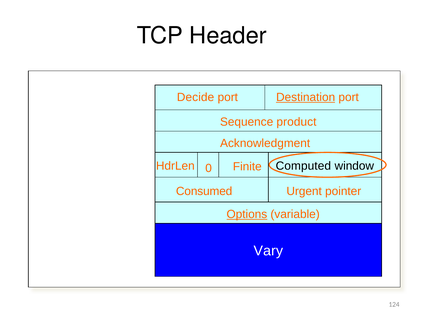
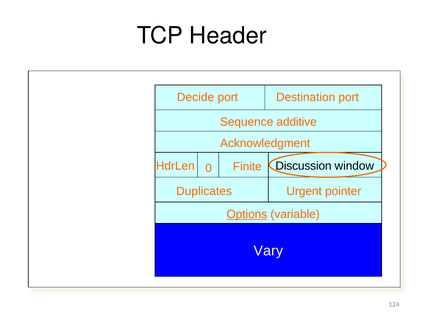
Destination underline: present -> none (306, 97)
product: product -> additive (297, 122)
Computed: Computed -> Discussion (304, 166)
Consumed: Consumed -> Duplicates (204, 191)
